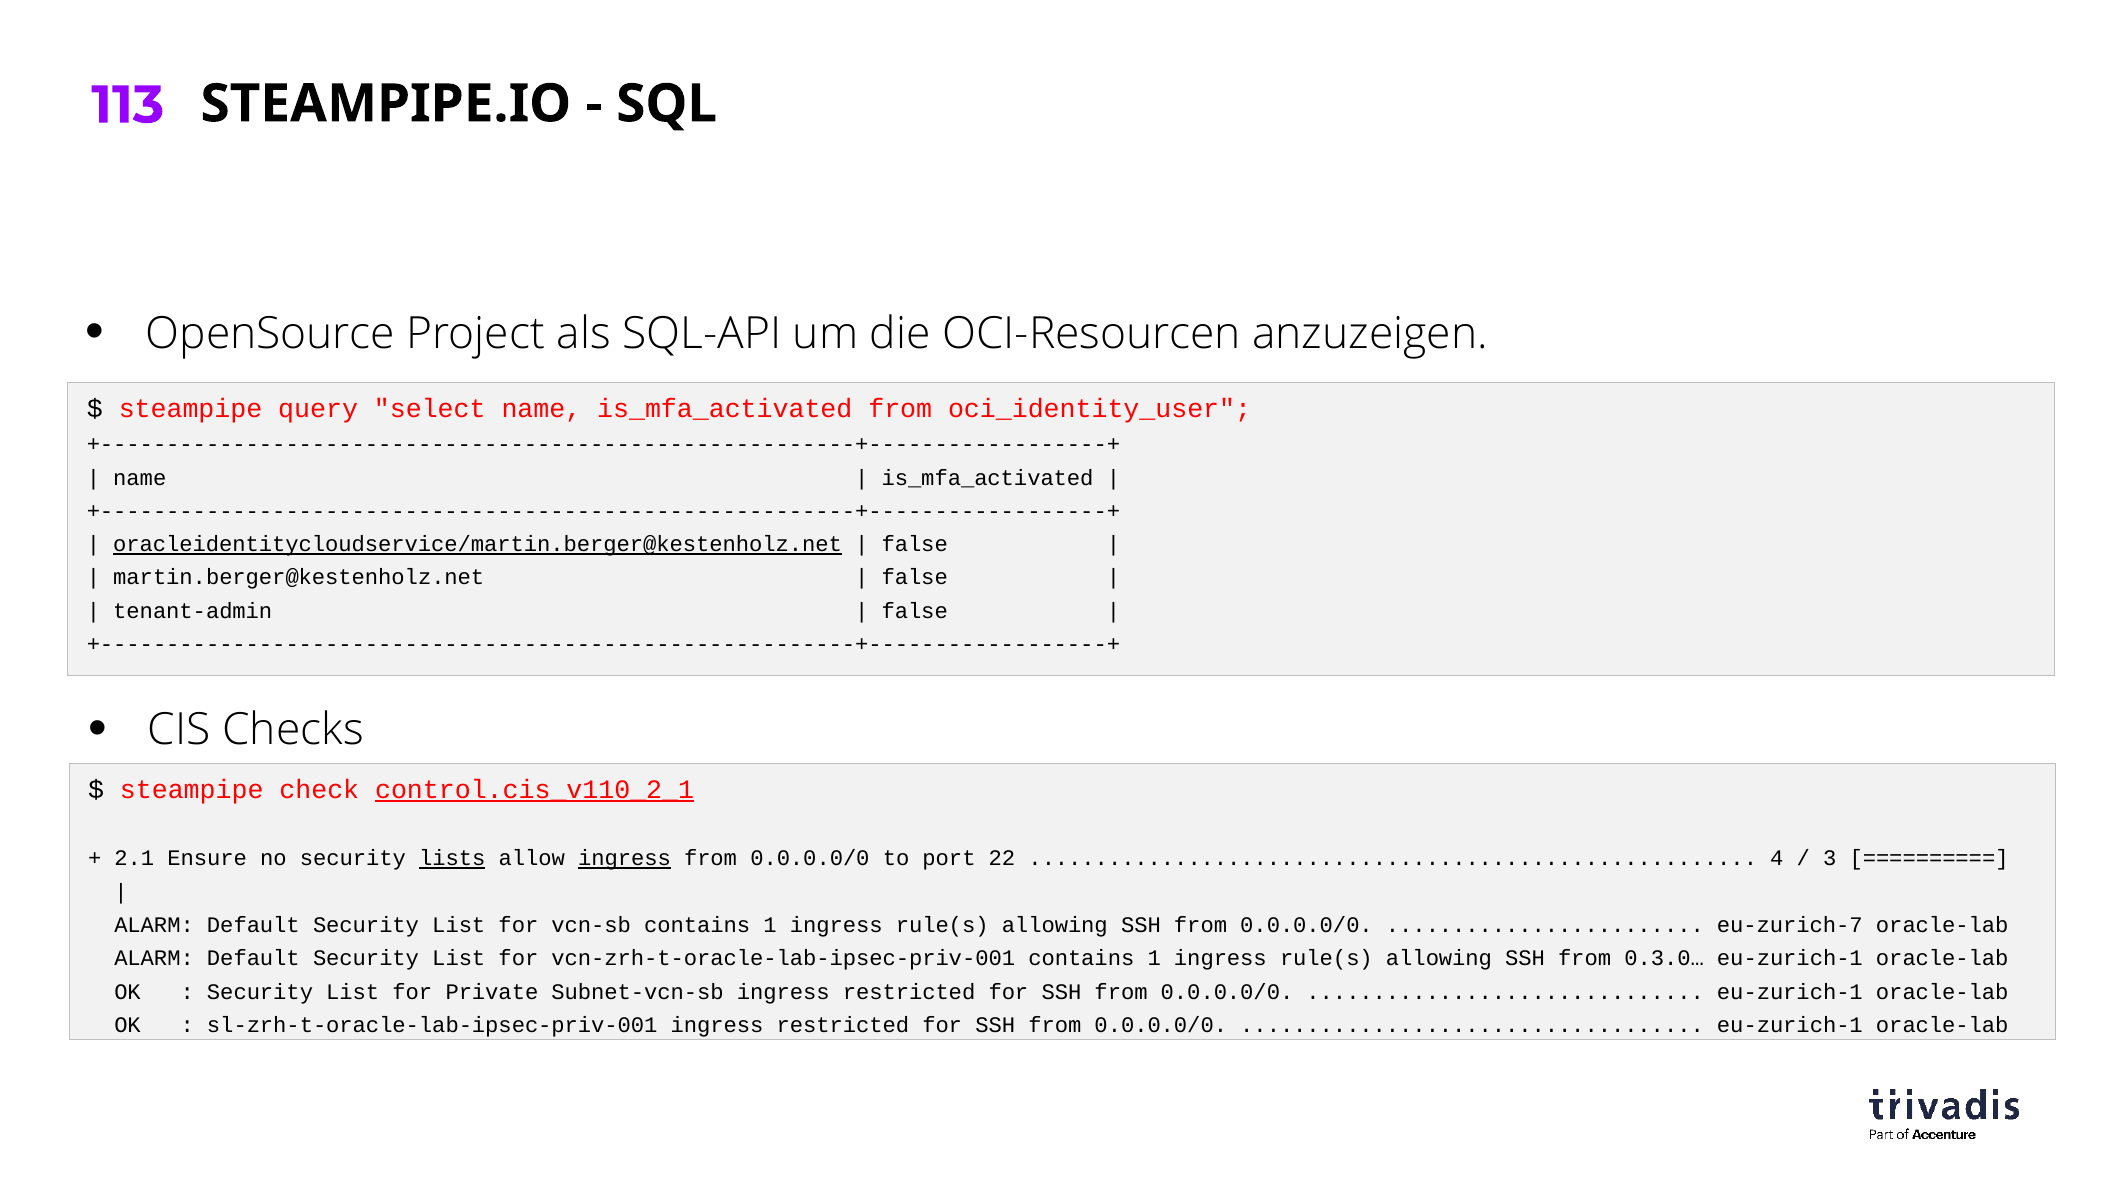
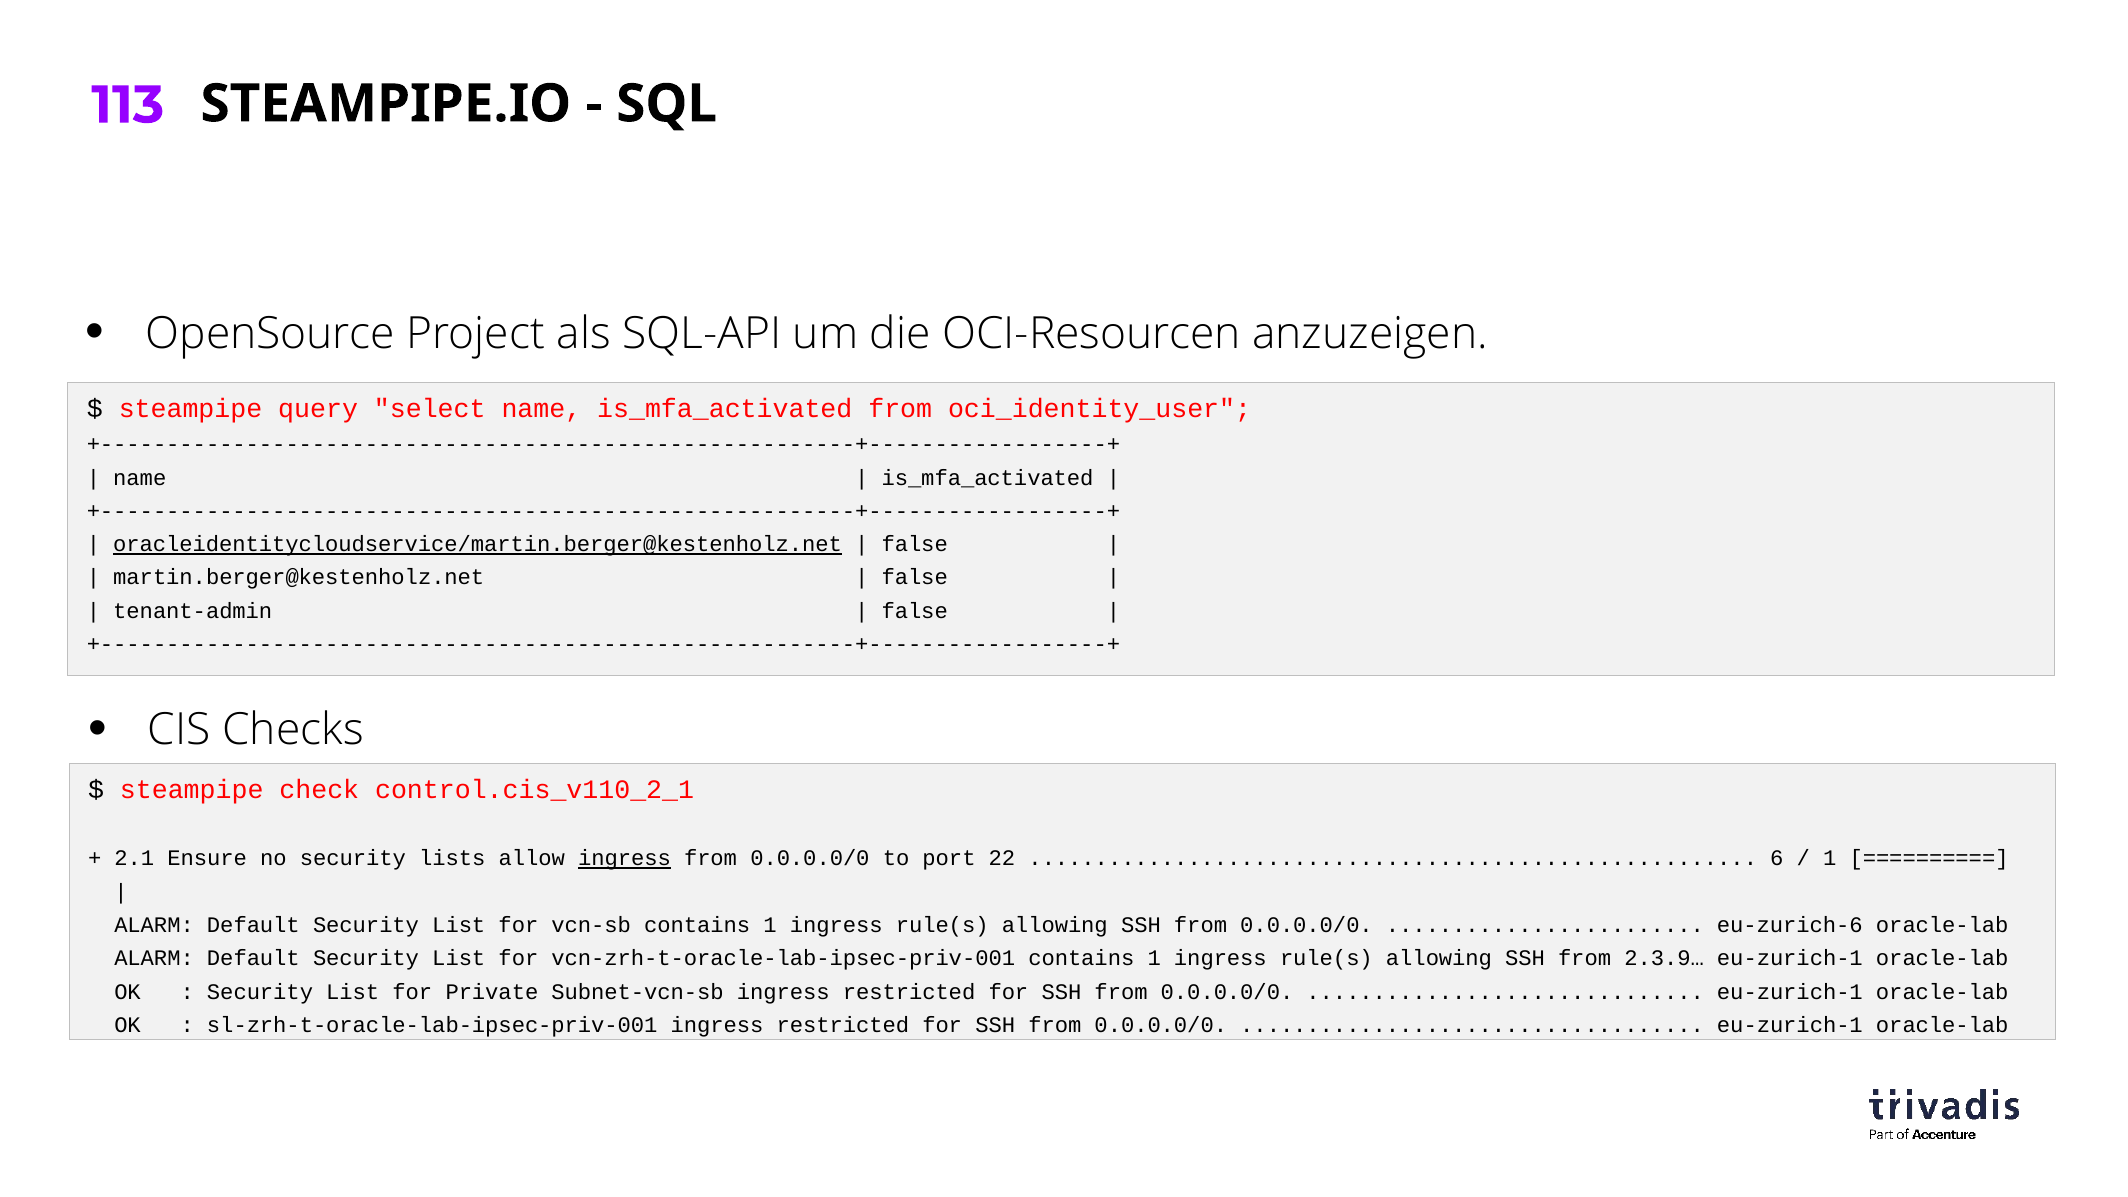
control.cis_v110_2_1 underline: present -> none (535, 790)
lists underline: present -> none (452, 858)
4: 4 -> 6 (1777, 858)
3: 3 -> 1 (1830, 858)
eu-zurich-7: eu-zurich-7 -> eu-zurich-6 (1790, 925)
0.3.0…: 0.3.0… -> 2.3.9… (1664, 958)
